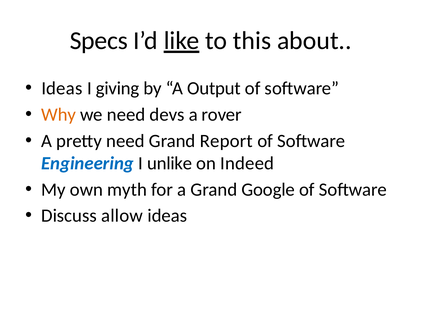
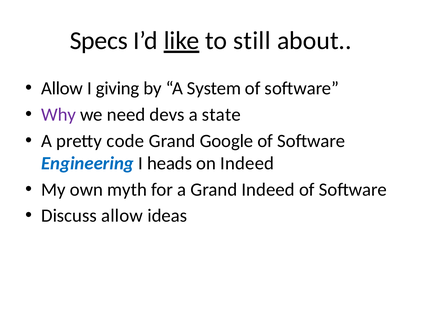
this: this -> still (252, 41)
Ideas: Ideas -> Allow (62, 89)
Output: Output -> System (214, 89)
Why colour: orange -> purple (59, 115)
rover: rover -> state (221, 115)
pretty need: need -> code (125, 141)
Report: Report -> Google (227, 141)
unlike: unlike -> heads (170, 164)
Grand Google: Google -> Indeed (268, 190)
